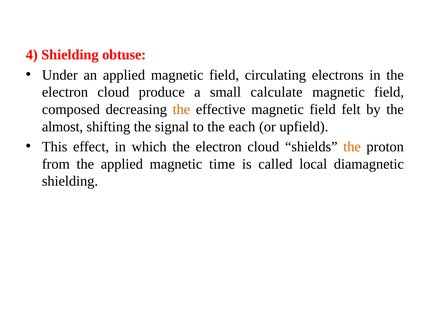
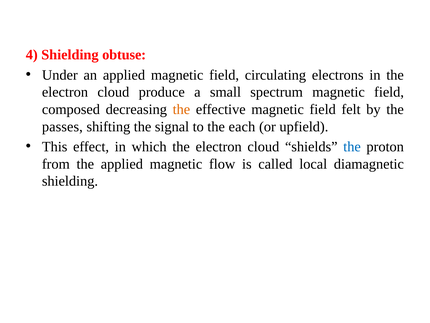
calculate: calculate -> spectrum (277, 92)
almost: almost -> passes (62, 126)
the colour: orange -> blue (352, 146)
time: time -> flow (222, 164)
